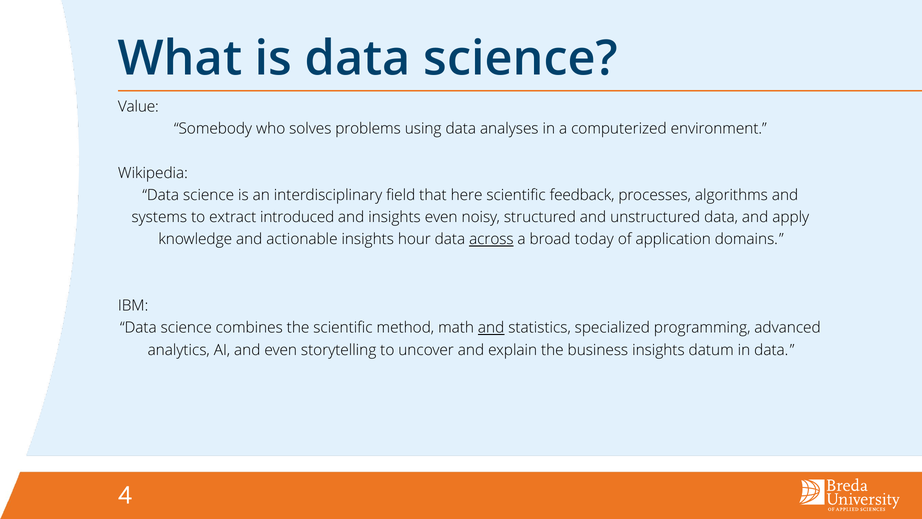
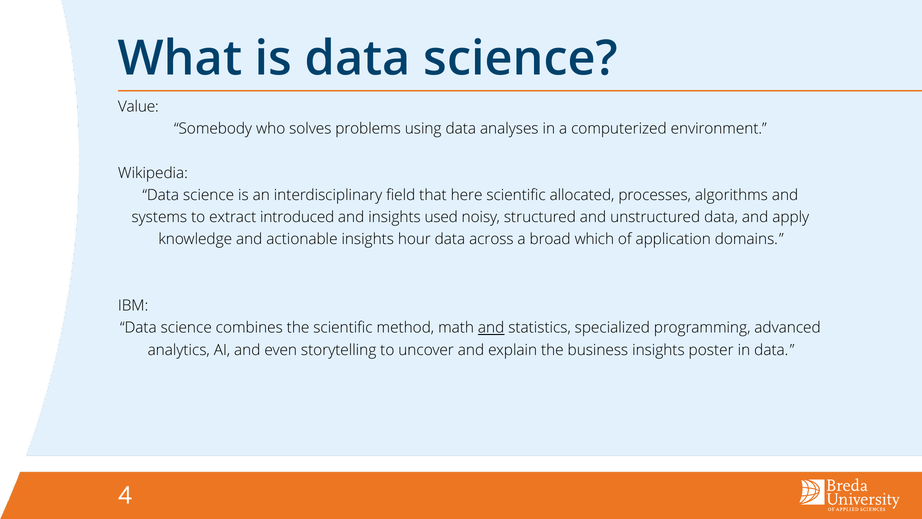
feedback: feedback -> allocated (582, 195)
insights even: even -> used (441, 217)
across underline: present -> none (491, 239)
today: today -> which (594, 239)
datum: datum -> poster (711, 350)
